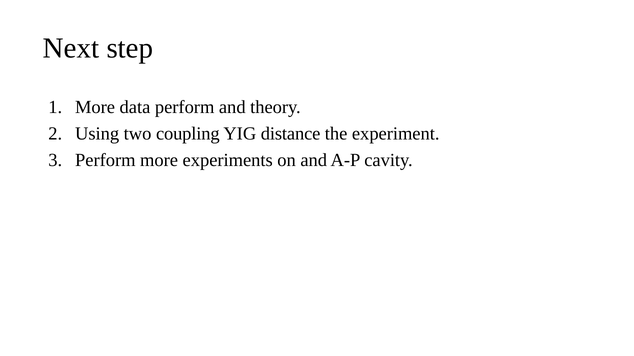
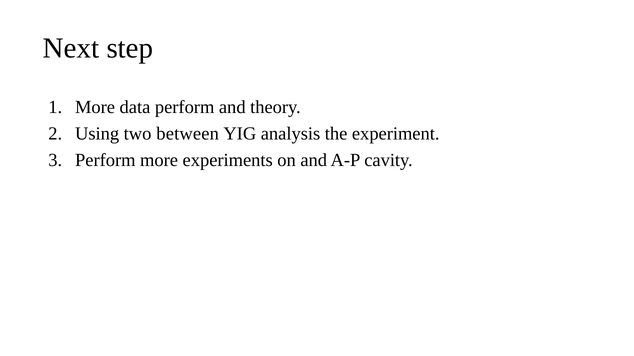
coupling: coupling -> between (188, 134)
distance: distance -> analysis (291, 134)
